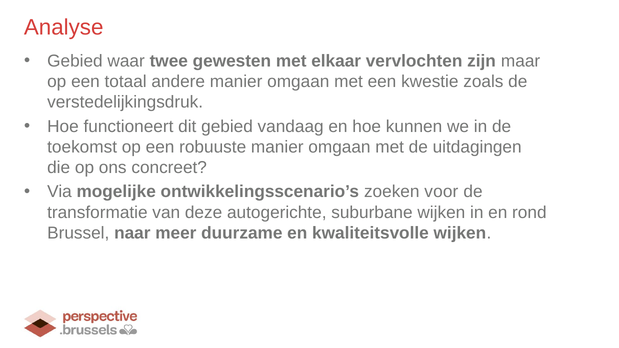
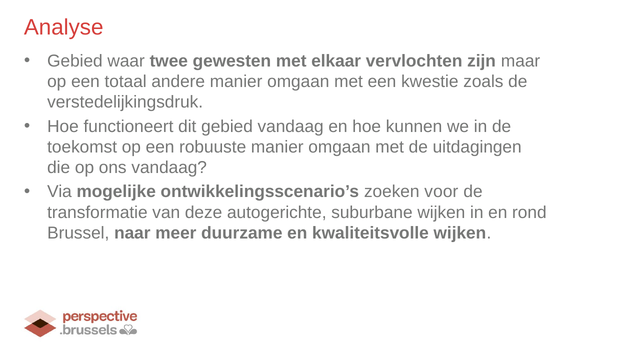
ons concreet: concreet -> vandaag (169, 168)
